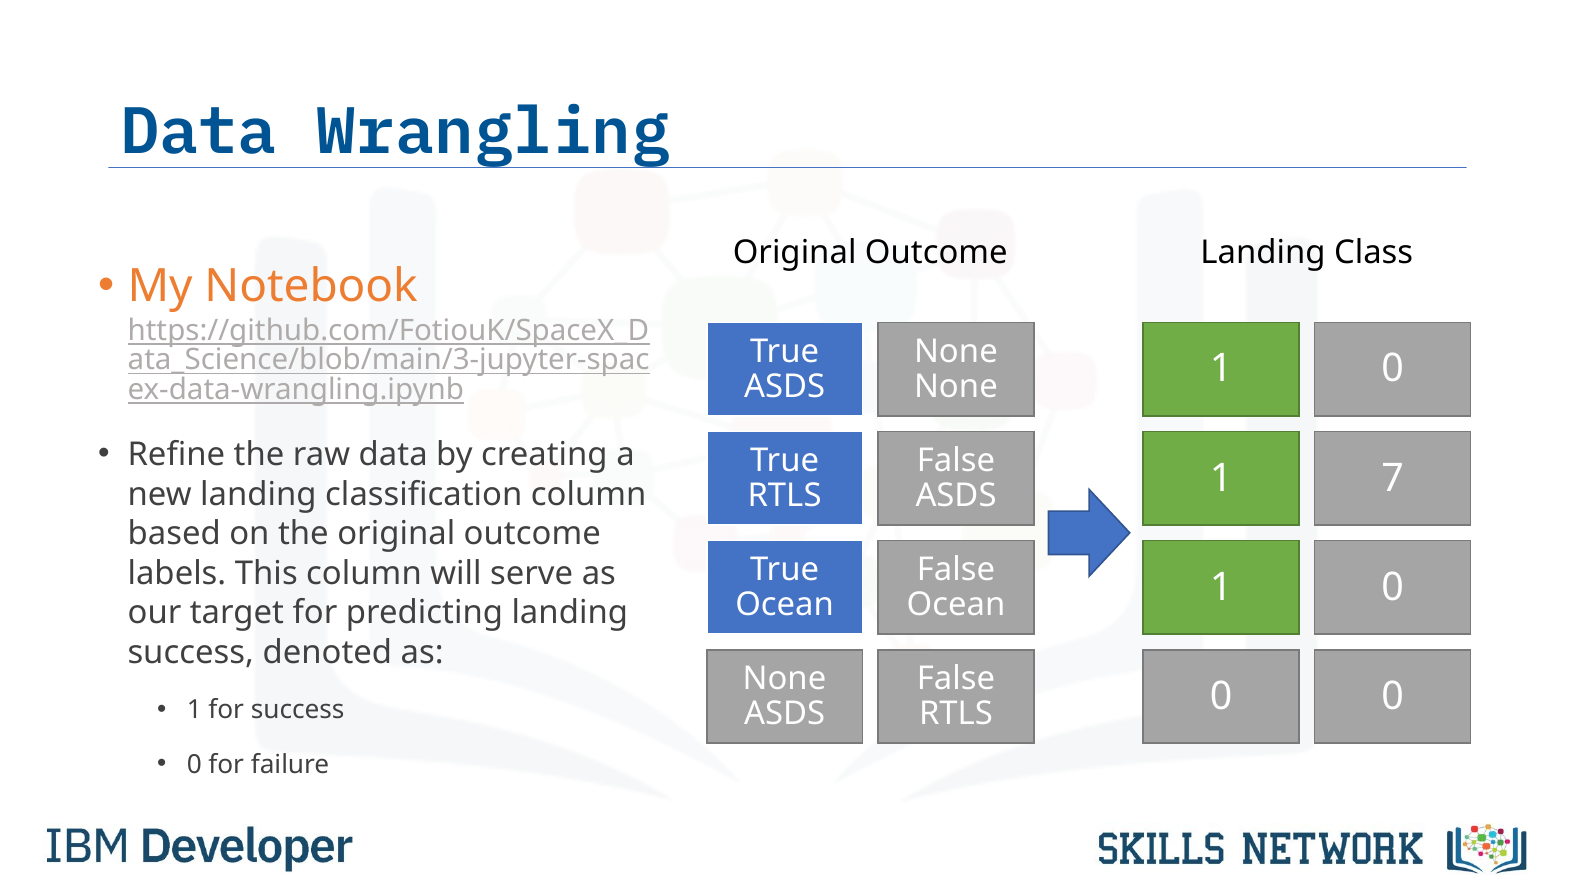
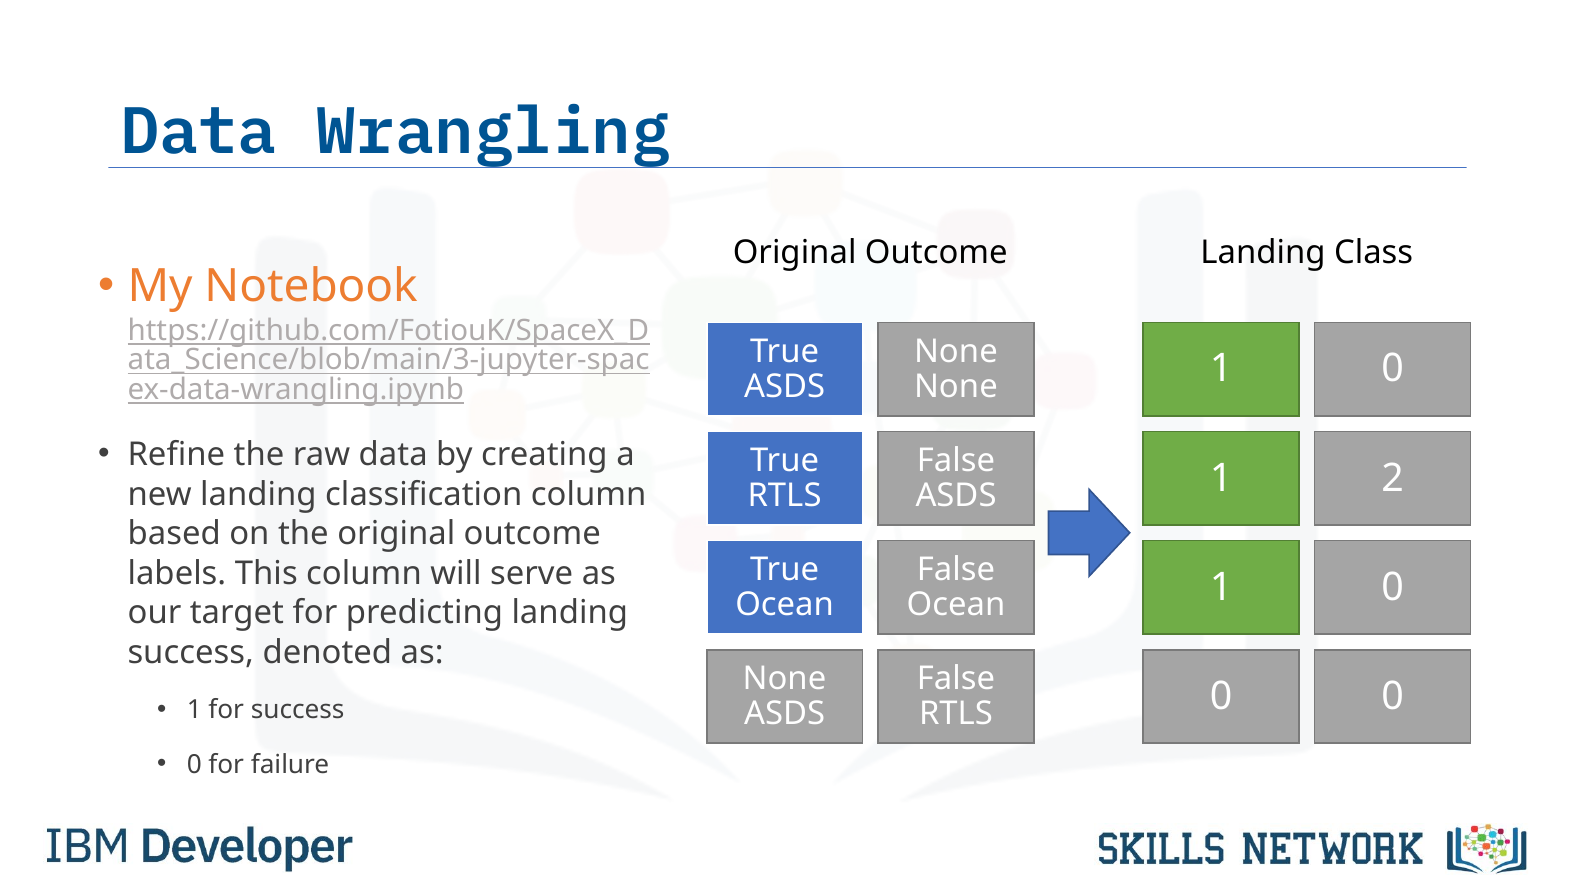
7: 7 -> 2 (1393, 478)
